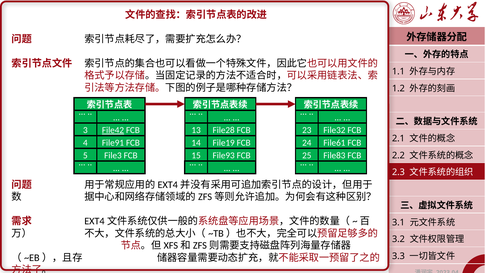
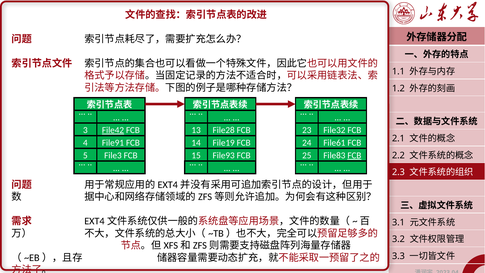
FCB underline: none -> present (354, 155)
